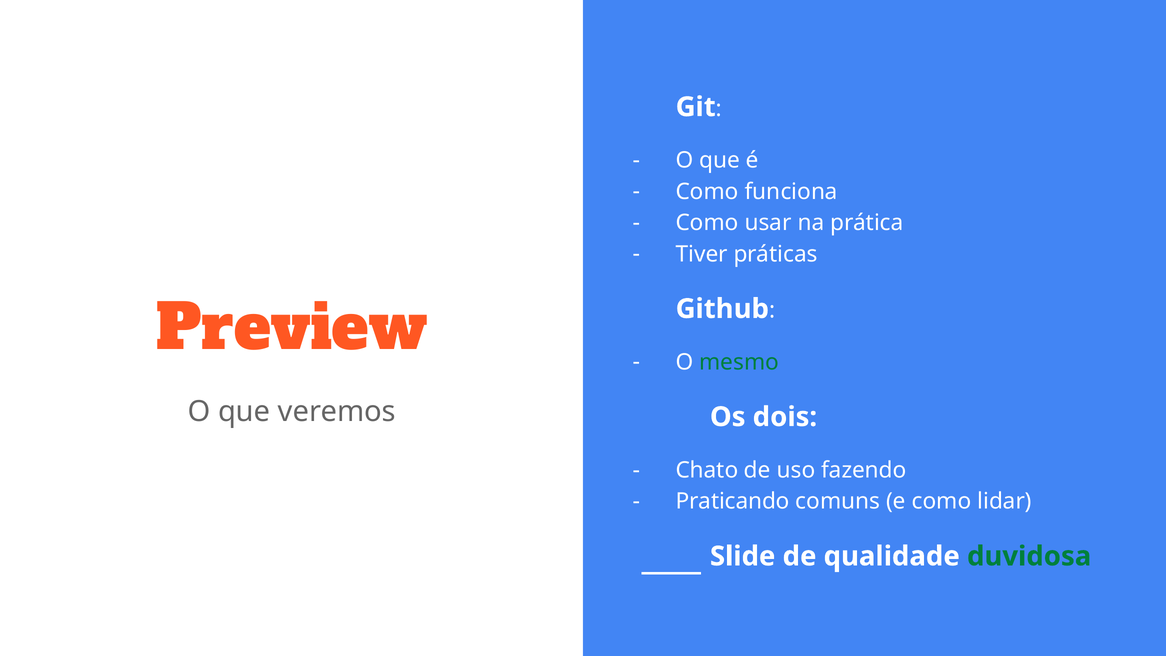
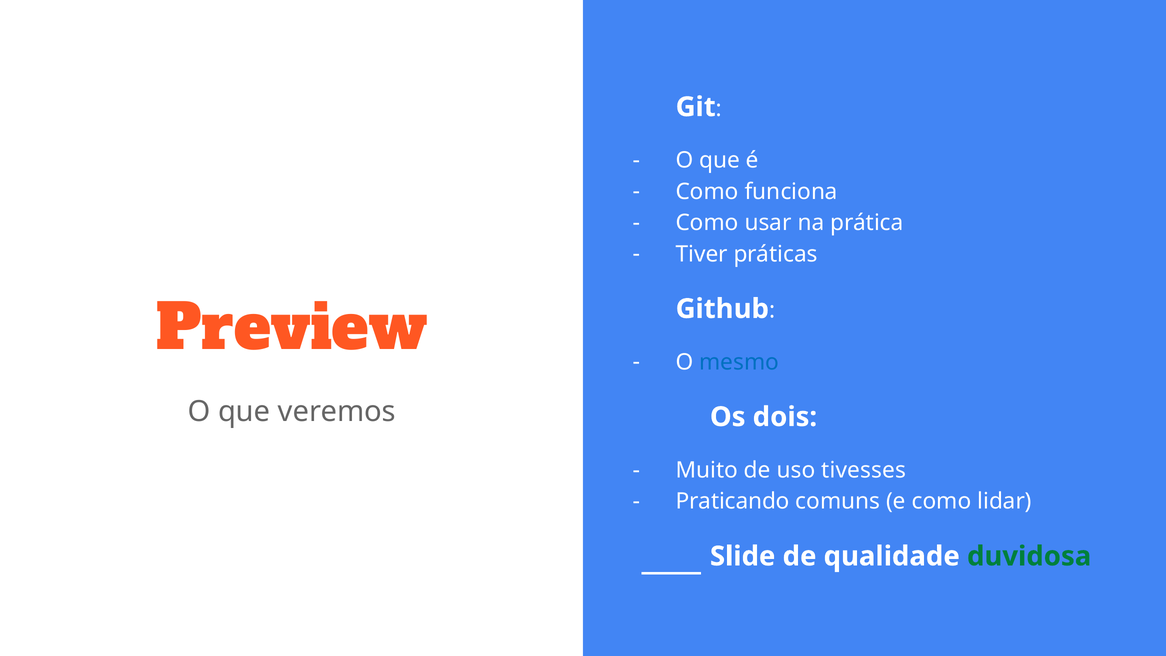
mesmo colour: green -> blue (739, 362)
Chato: Chato -> Muito (707, 470)
fazendo: fazendo -> tivesses (864, 470)
